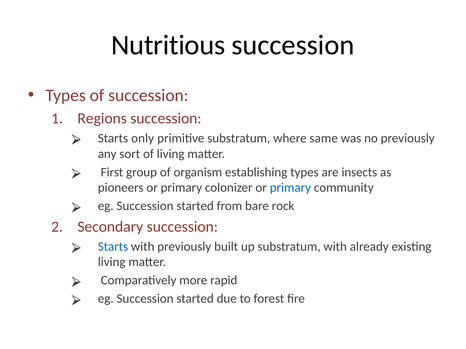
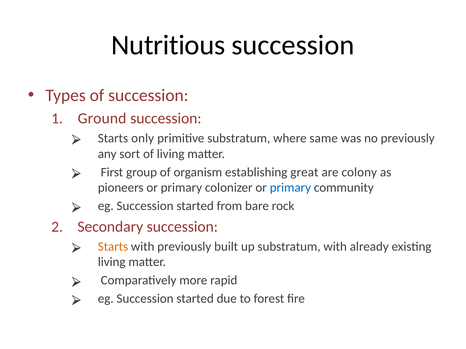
Regions: Regions -> Ground (102, 119)
establishing types: types -> great (304, 172)
insects: insects -> colony (359, 172)
Starts colour: blue -> orange (113, 247)
